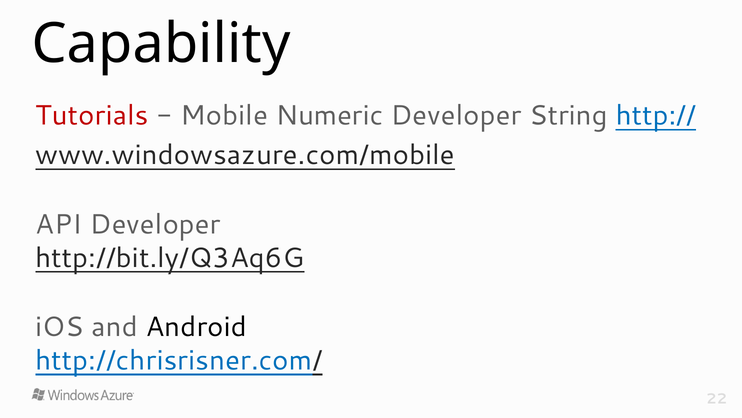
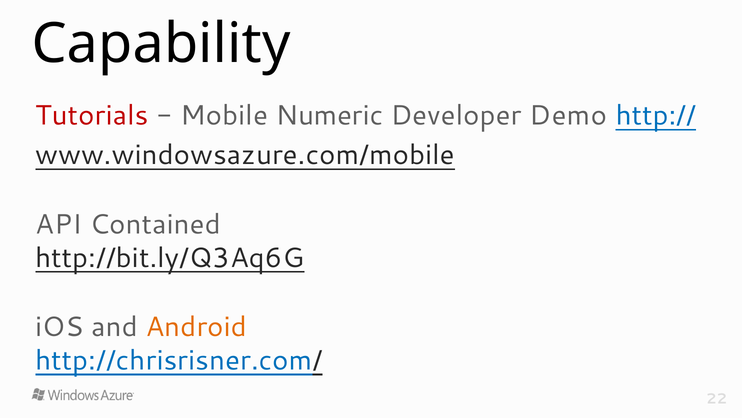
String: String -> Demo (568, 116)
API Developer: Developer -> Contained (155, 224)
Android colour: black -> orange (196, 327)
